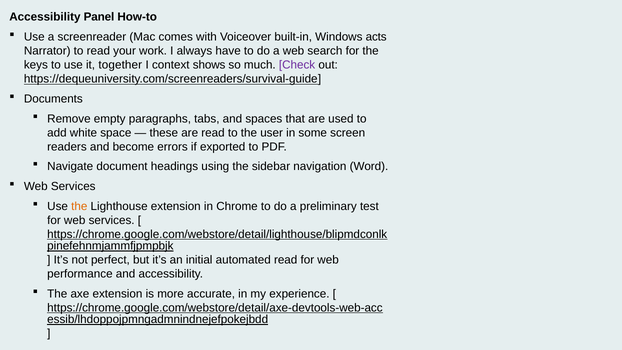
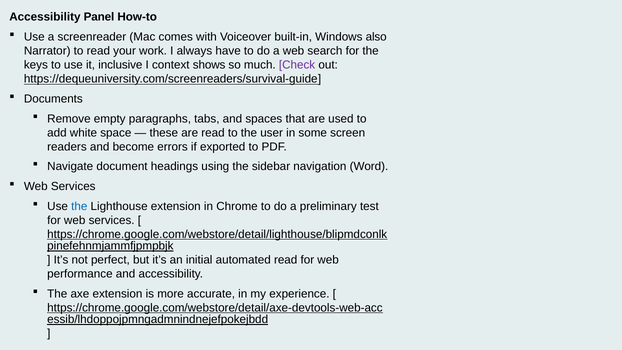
Windows acts: acts -> also (376, 37)
it together: together -> inclusive (120, 65)
the colour: orange -> blue (79, 206)
